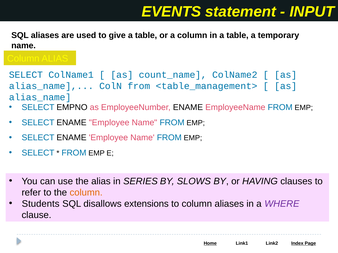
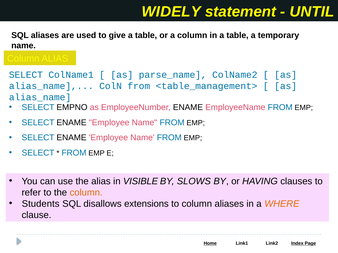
EVENTS: EVENTS -> WIDELY (171, 12)
INPUT: INPUT -> UNTIL (312, 12)
count_name: count_name -> parse_name (173, 75)
SERIES: SERIES -> VISIBLE (141, 182)
WHERE colour: purple -> orange (282, 204)
